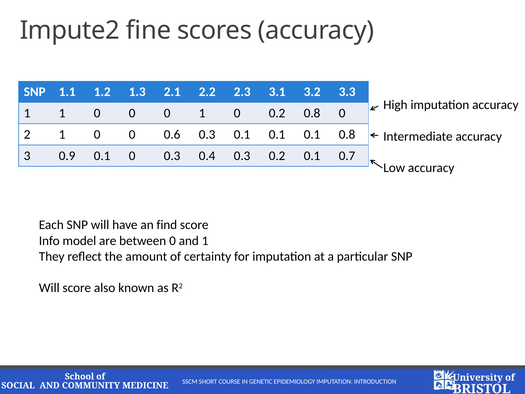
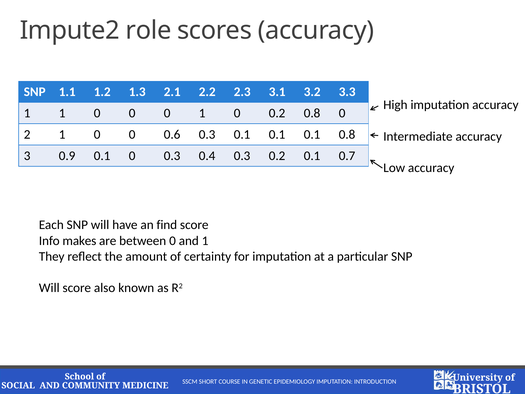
fine: fine -> role (149, 30)
model: model -> makes (79, 241)
